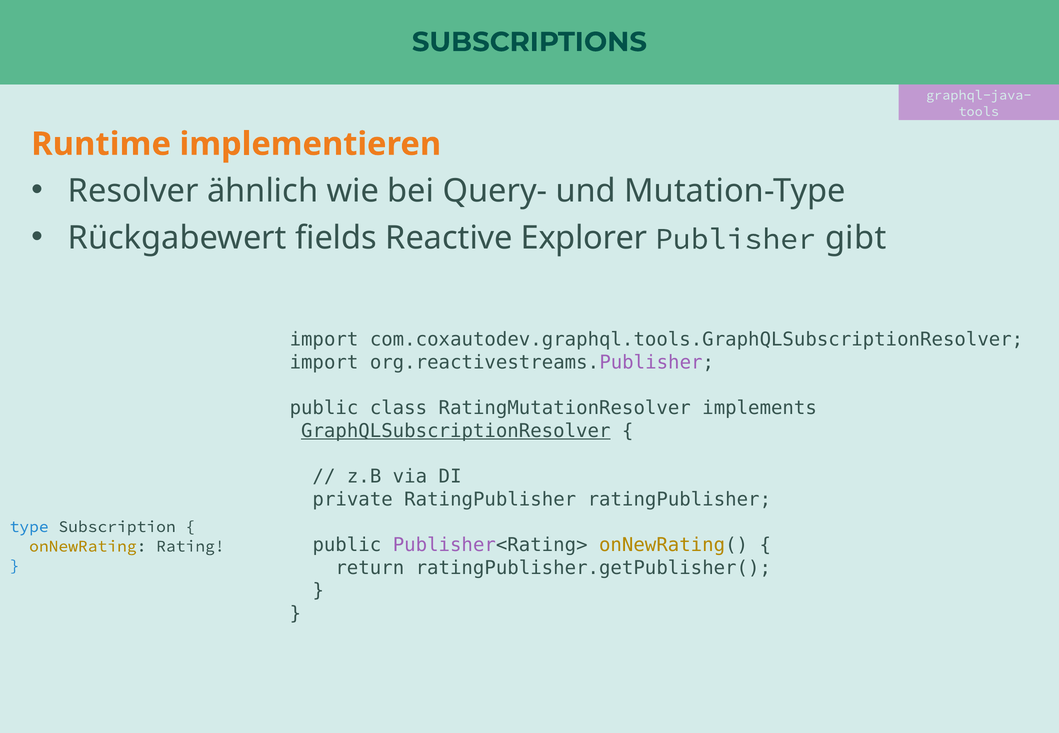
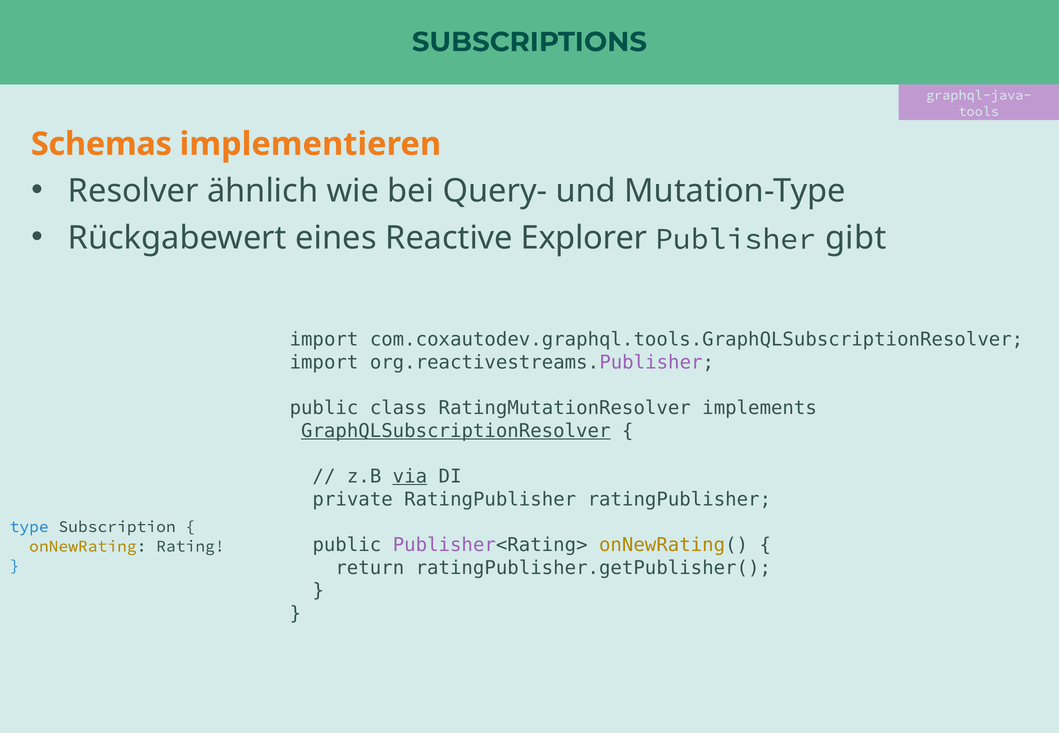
Runtime: Runtime -> Schemas (101, 144)
fields: fields -> eines (336, 238)
via underline: none -> present (410, 477)
